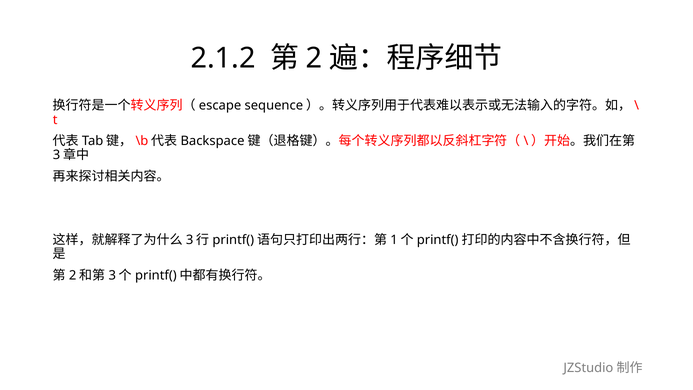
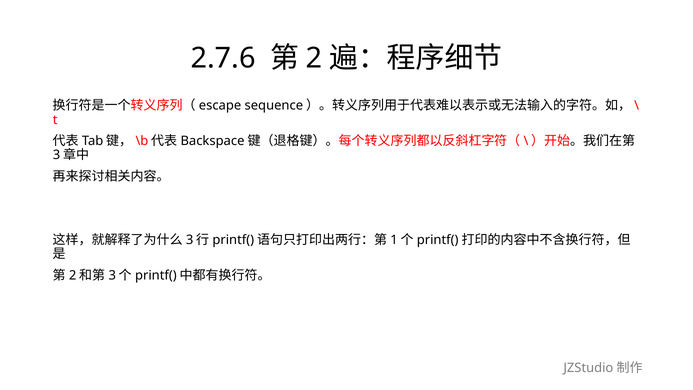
2.1.2: 2.1.2 -> 2.7.6 (223, 58)
